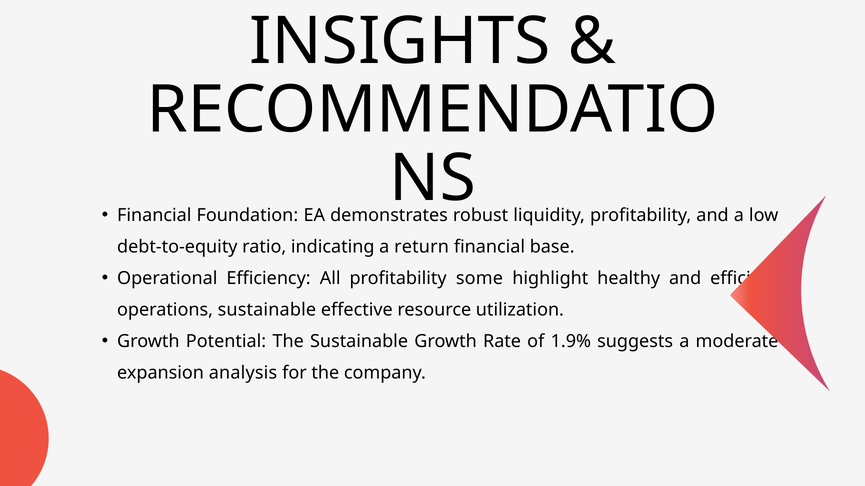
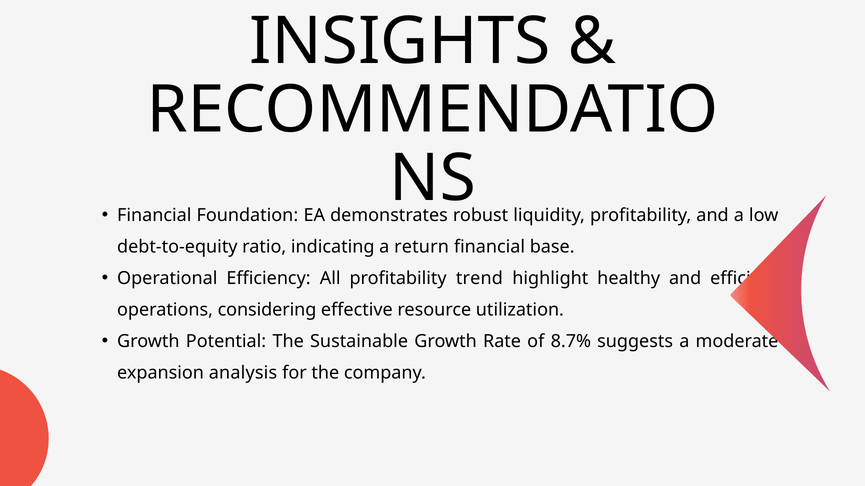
some: some -> trend (479, 279)
operations sustainable: sustainable -> considering (267, 310)
1.9%: 1.9% -> 8.7% (571, 342)
